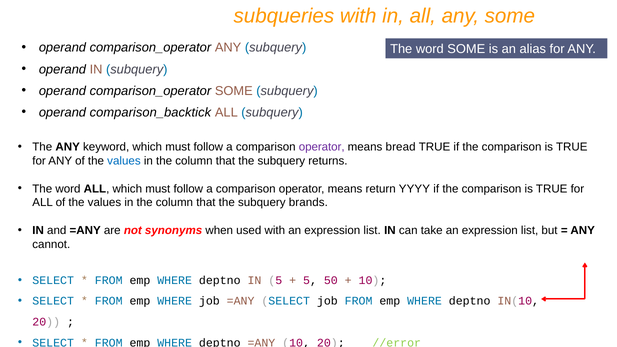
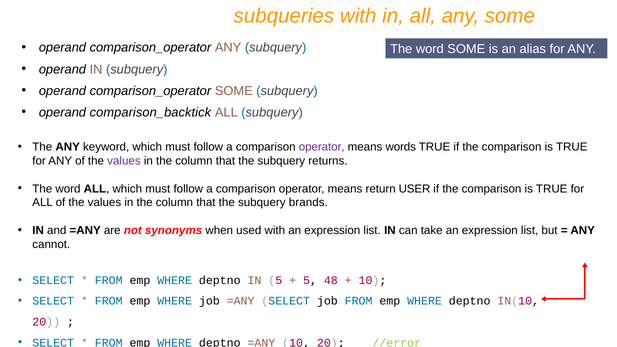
bread: bread -> words (401, 147)
values colour: blue -> purple (124, 161)
YYYY: YYYY -> USER (415, 189)
50: 50 -> 48 (331, 280)
